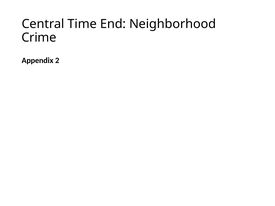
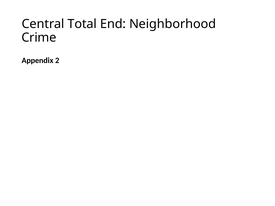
Time: Time -> Total (82, 24)
